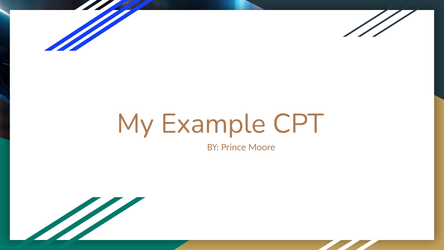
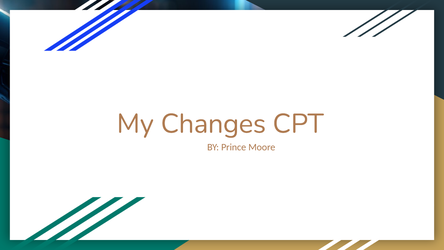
Example: Example -> Changes (213, 124)
